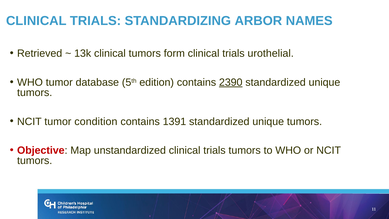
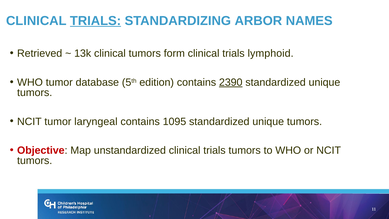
TRIALS underline: none -> present (95, 21)
urothelial: urothelial -> lymphoid (271, 53)
condition: condition -> laryngeal (96, 121)
1391: 1391 -> 1095 (174, 121)
